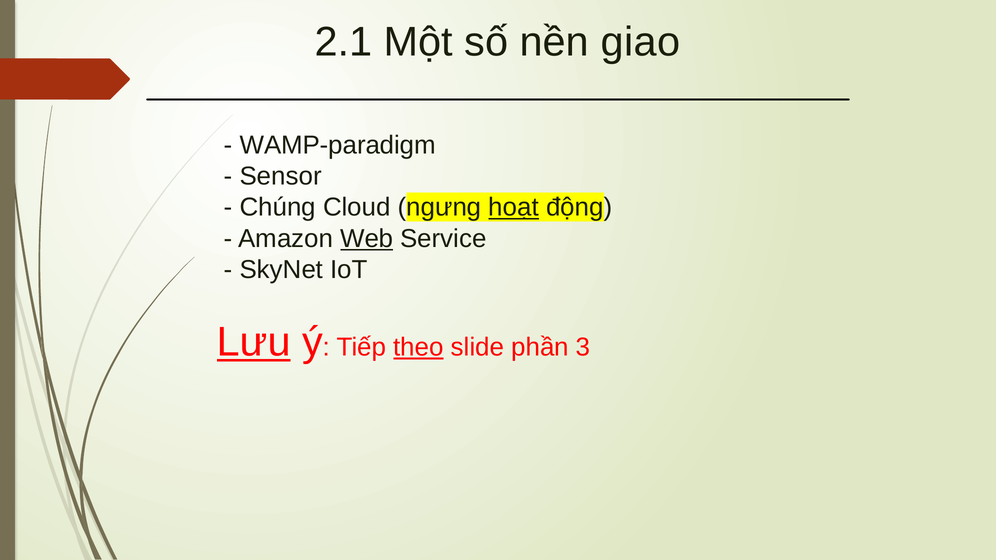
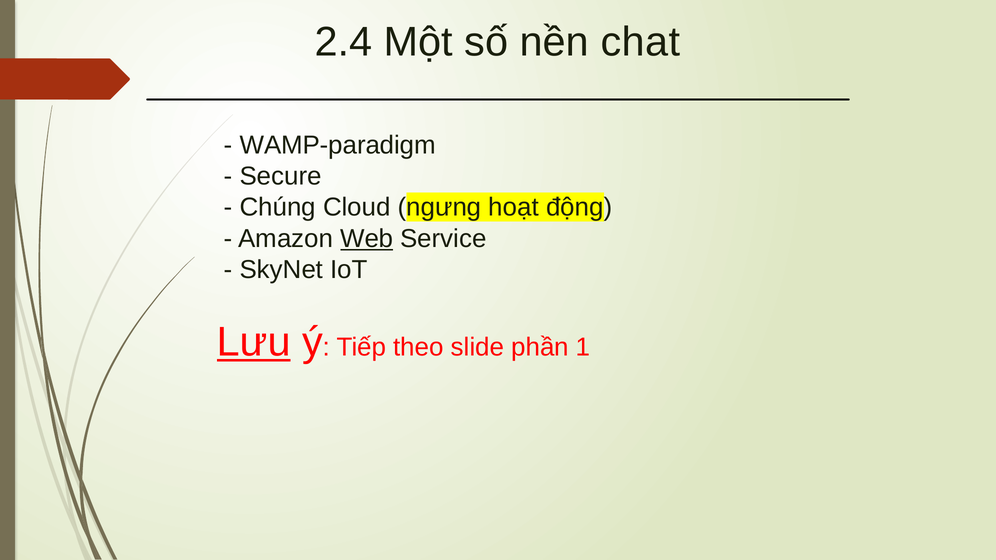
2.1: 2.1 -> 2.4 (344, 42)
giao: giao -> chat (640, 42)
Sensor: Sensor -> Secure (281, 176)
hoạt underline: present -> none (514, 208)
theo underline: present -> none (418, 348)
3: 3 -> 1 (583, 348)
